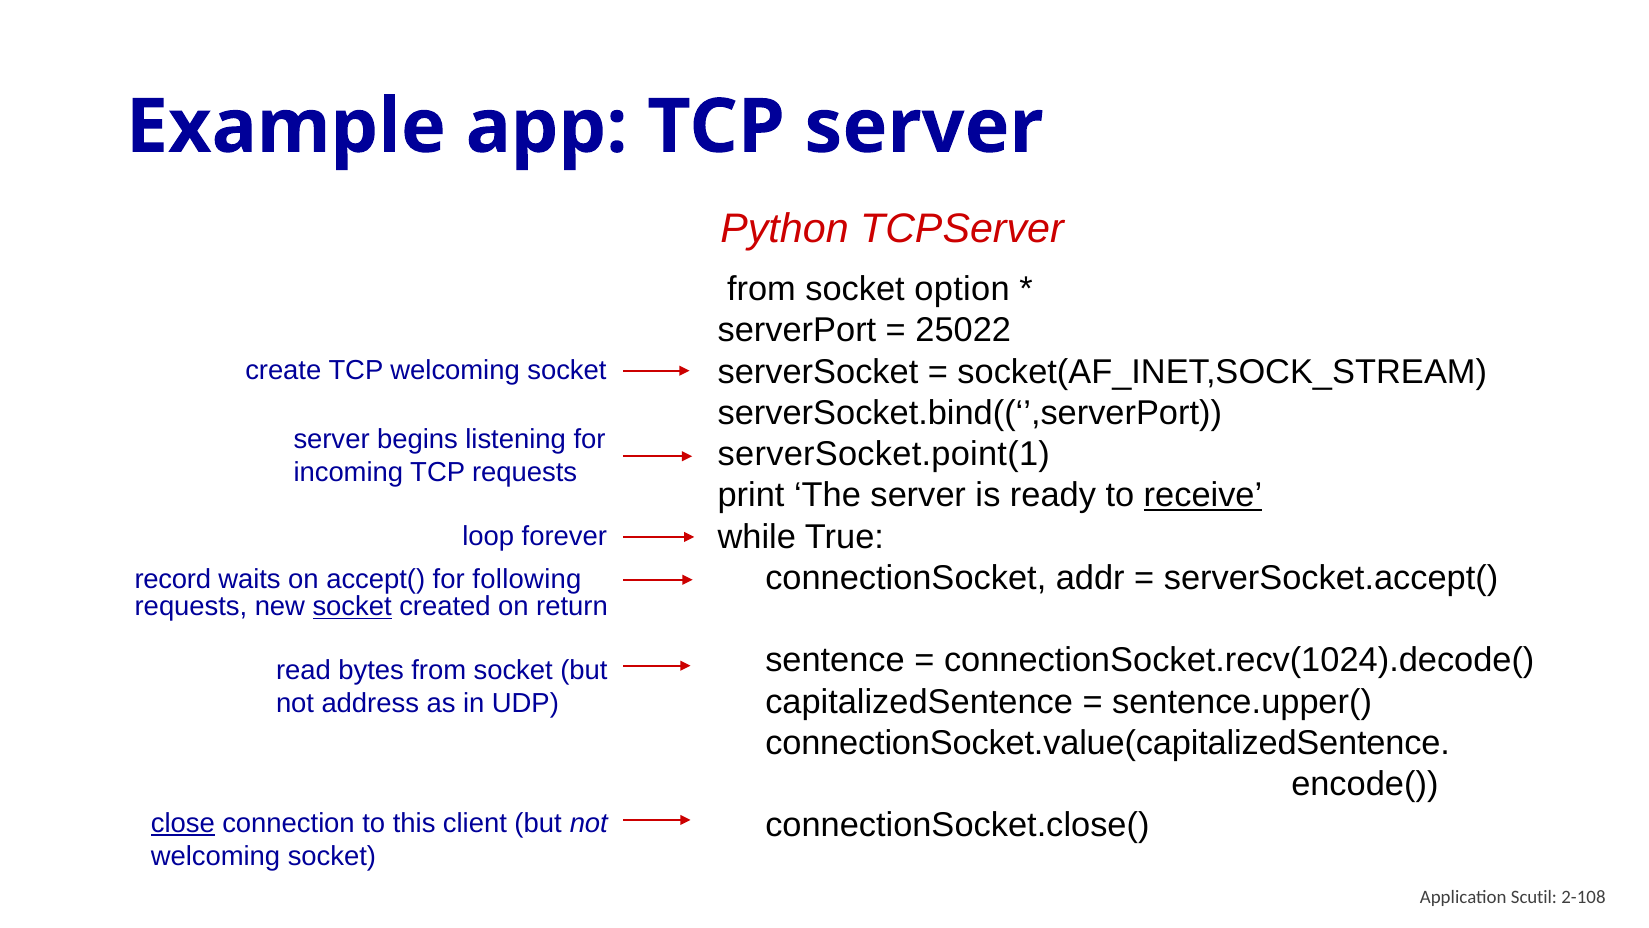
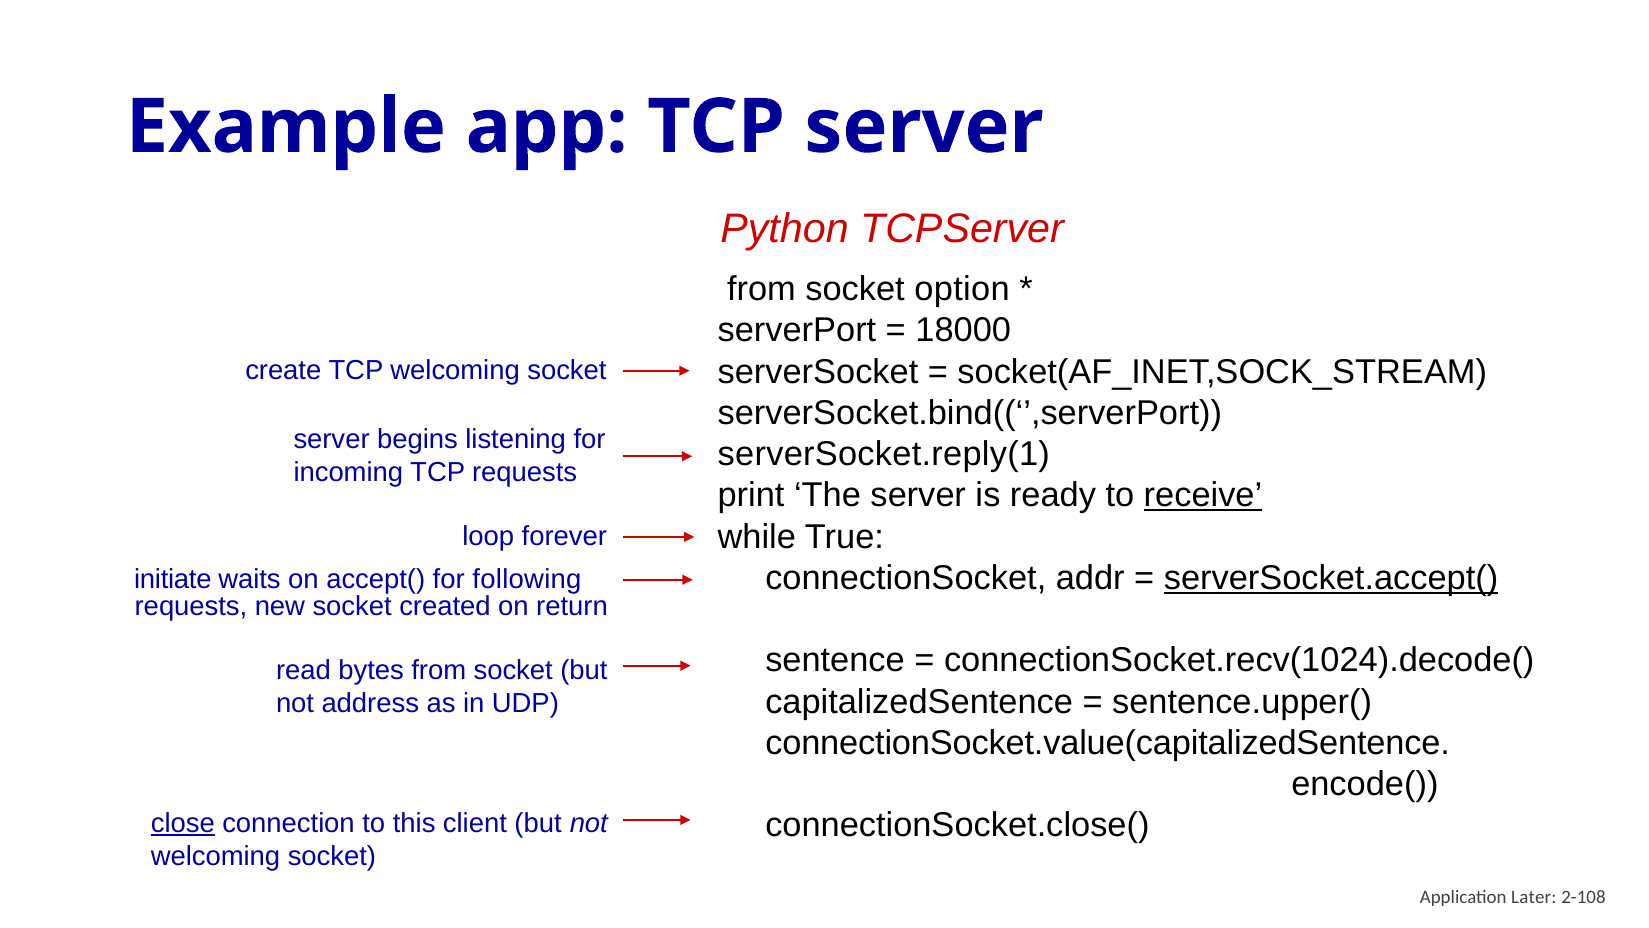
25022: 25022 -> 18000 (963, 330)
serverSocket.point(1: serverSocket.point(1 -> serverSocket.reply(1 (884, 454)
serverSocket.accept( underline: none -> present (1331, 578)
record: record -> initiate (173, 579)
socket underline: present -> none (352, 606)
Scutil: Scutil -> Later (1534, 897)
